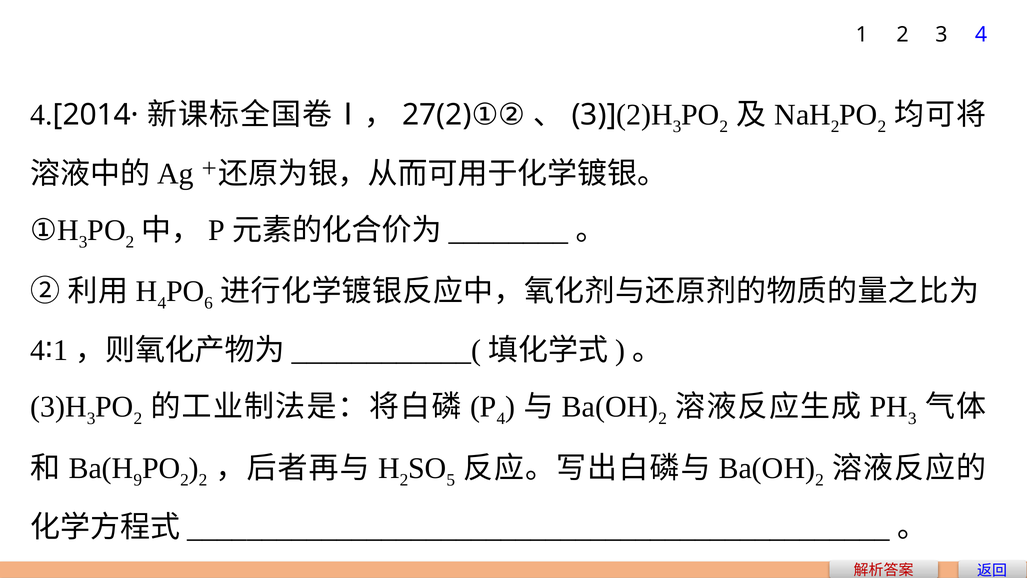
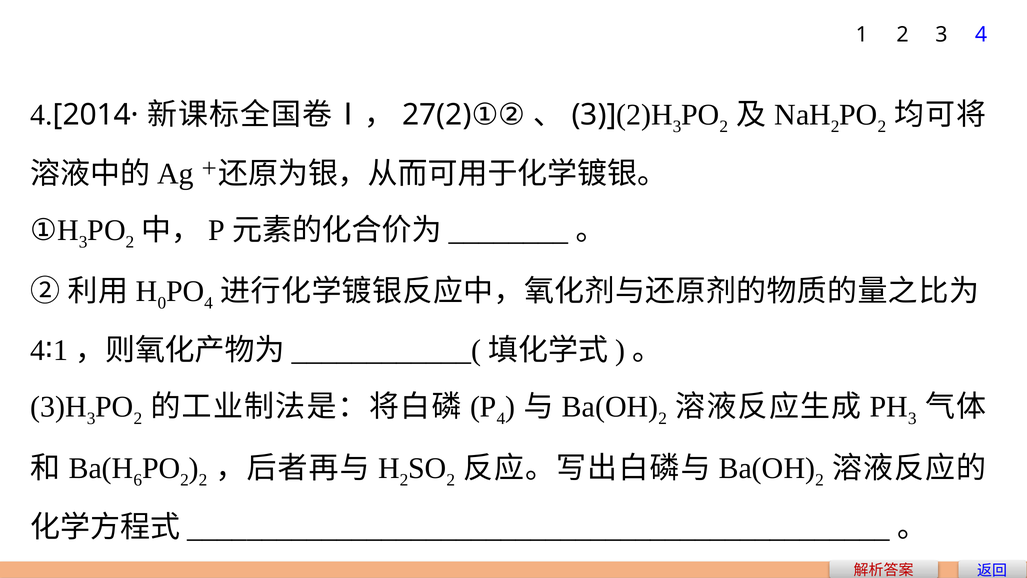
4: 4 -> 0 (162, 303)
6: 6 -> 4 (209, 303)
9: 9 -> 6 (138, 480)
5: 5 -> 2 (451, 480)
